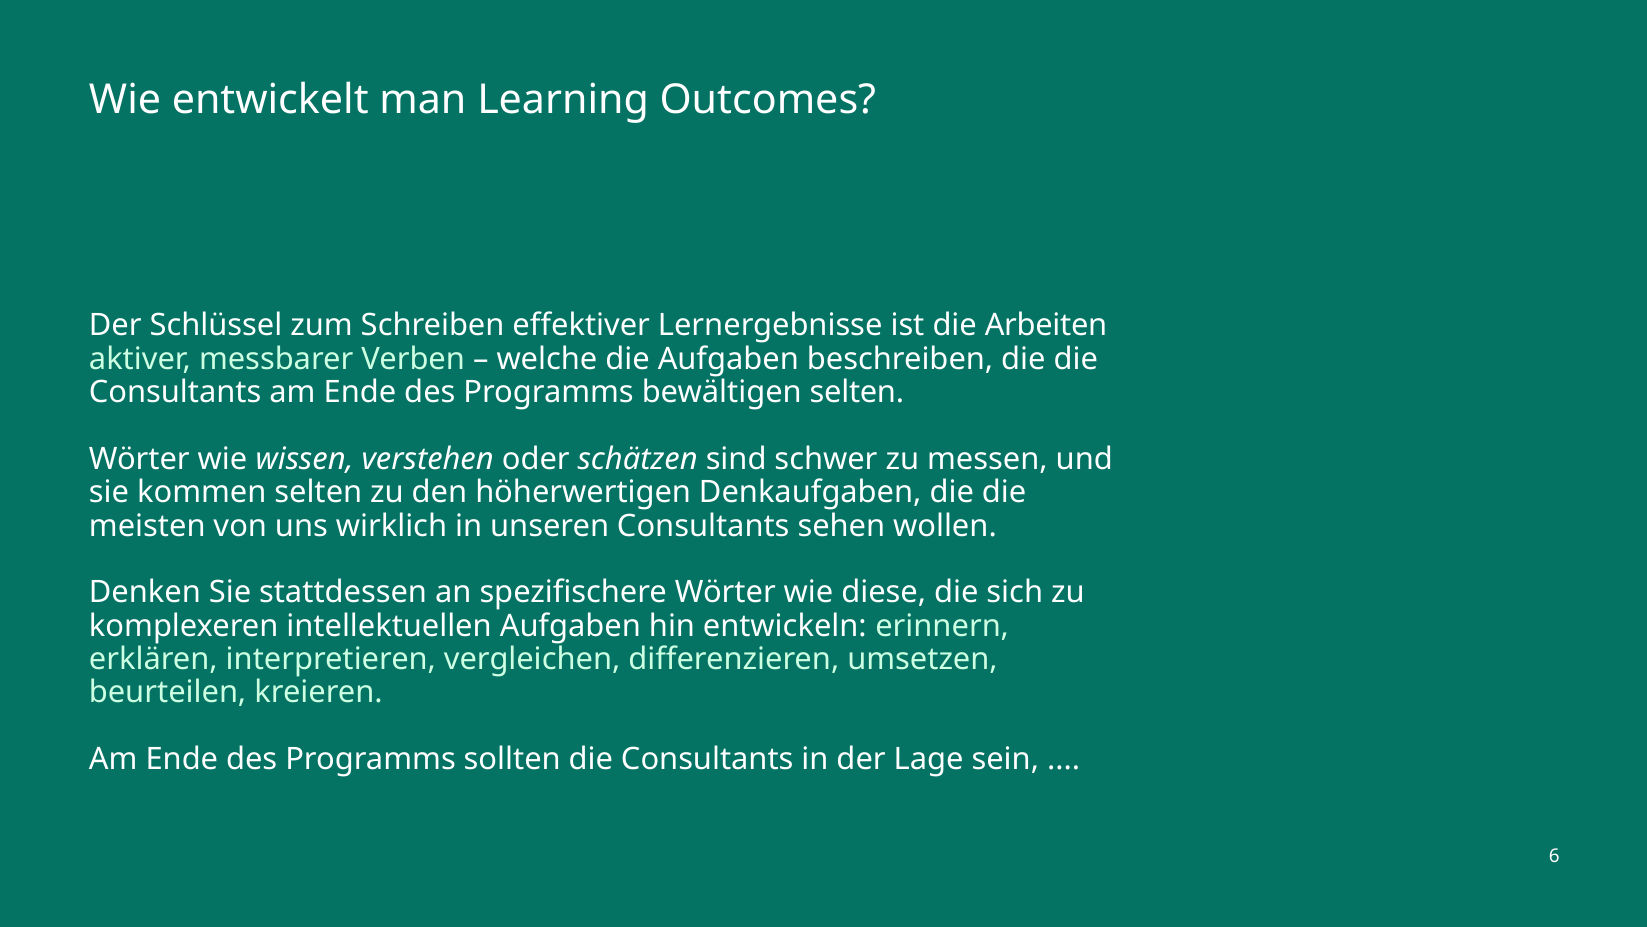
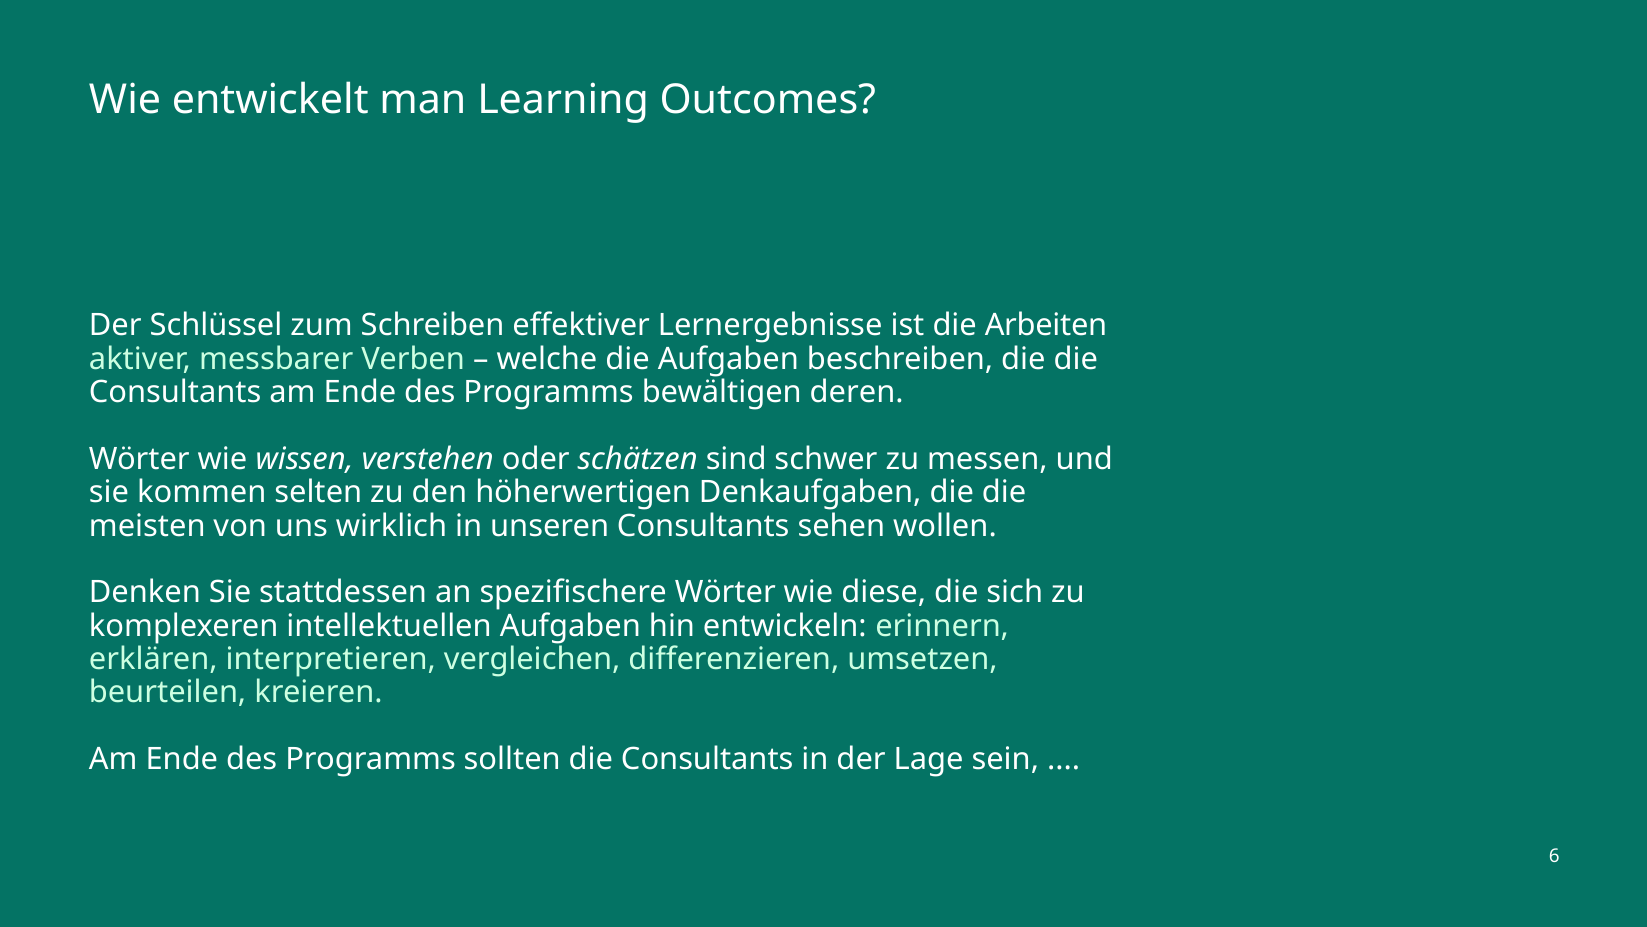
bewältigen selten: selten -> deren (857, 392)
